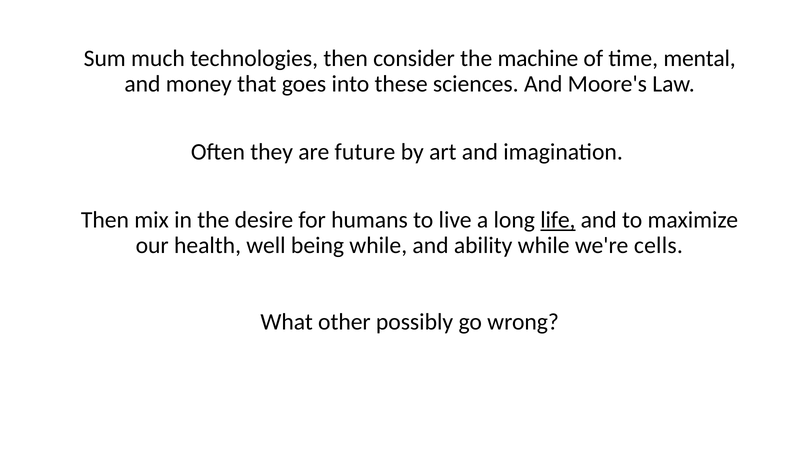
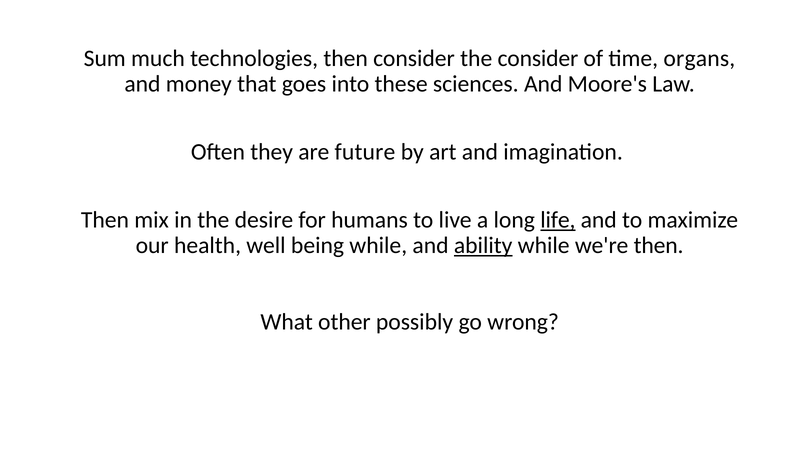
the machine: machine -> consider (538, 59)
mental: mental -> organs (699, 59)
ability underline: none -> present (483, 246)
we're cells: cells -> then (659, 246)
